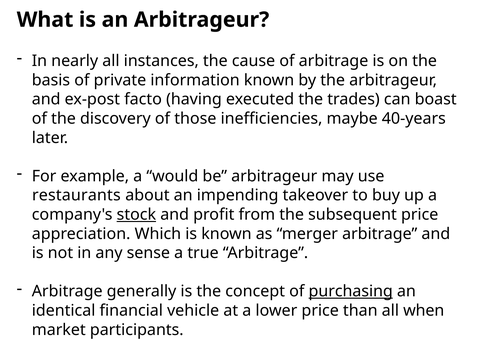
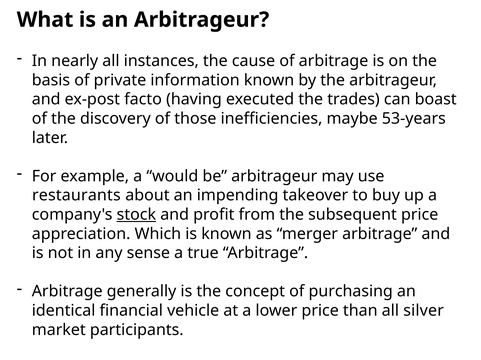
40-years: 40-years -> 53-years (414, 119)
purchasing underline: present -> none (351, 292)
when: when -> silver (424, 311)
